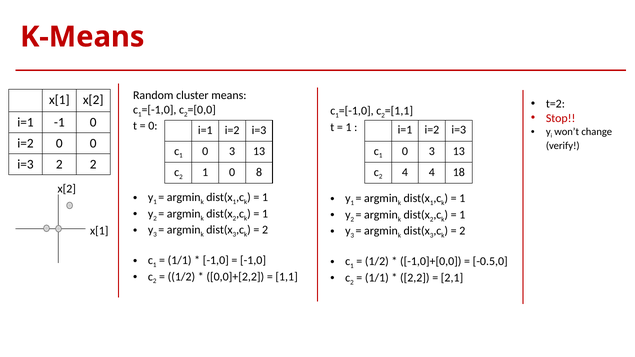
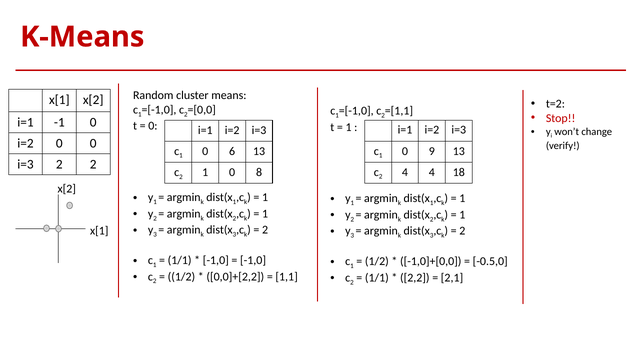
3: 3 -> 6 (232, 151)
3: 3 -> 9 (432, 151)
